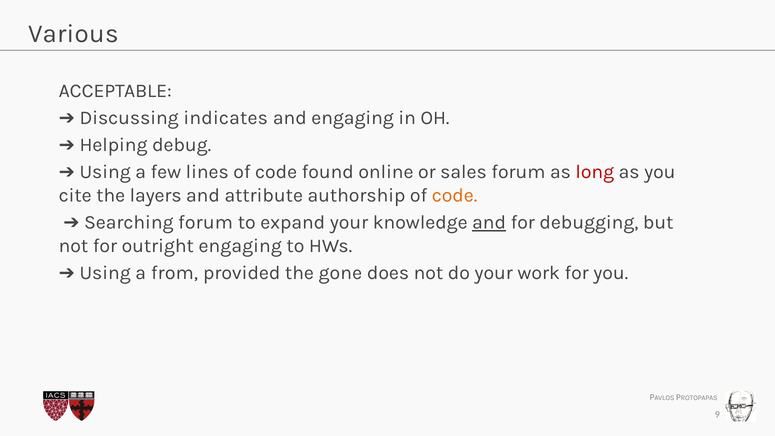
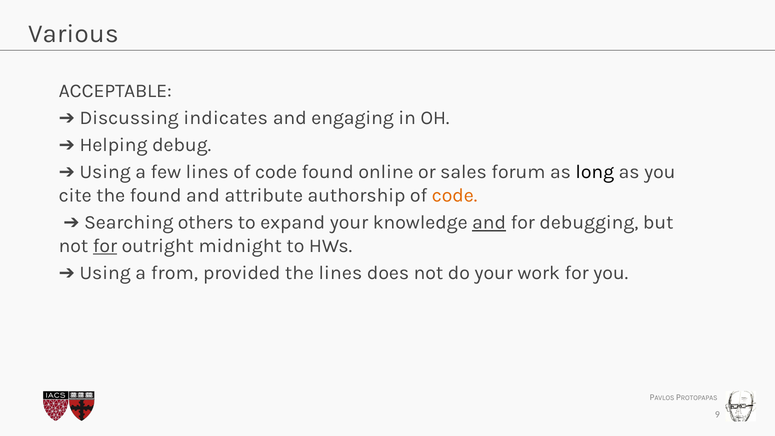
long colour: red -> black (595, 172)
the layers: layers -> found (156, 195)
forum: forum -> others (206, 222)
for underline: none -> present (105, 246)
outright engaging: engaging -> midnight (240, 246)
the gone: gone -> lines (340, 273)
